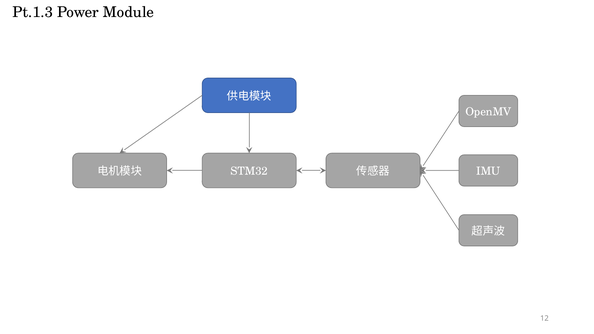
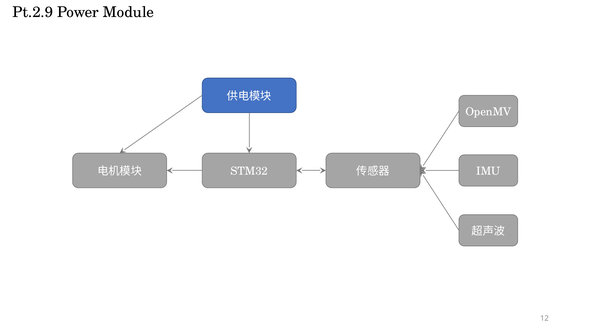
Pt.1.3: Pt.1.3 -> Pt.2.9 (33, 12)
